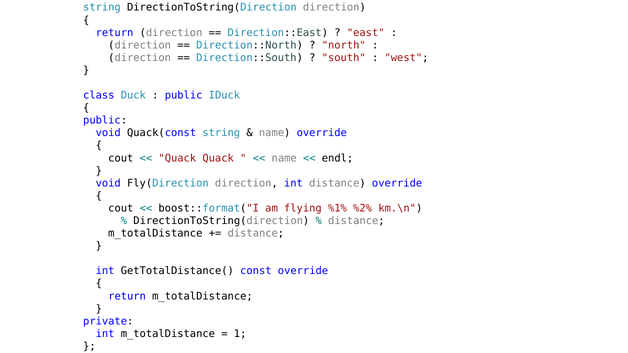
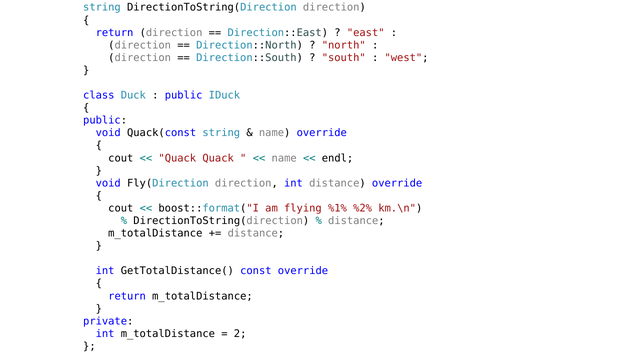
1: 1 -> 2 (240, 334)
